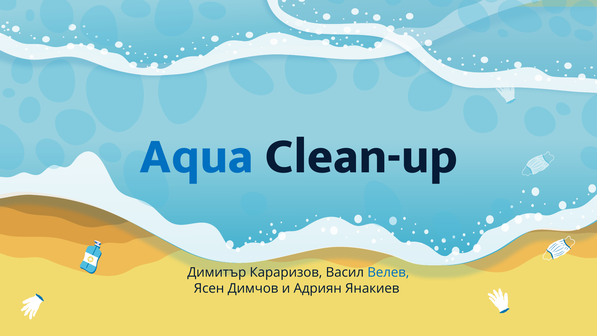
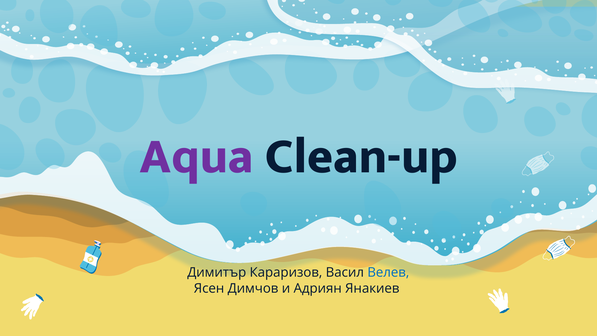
Aqua colour: blue -> purple (196, 156)
